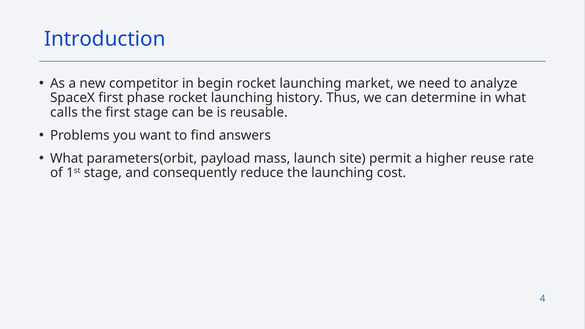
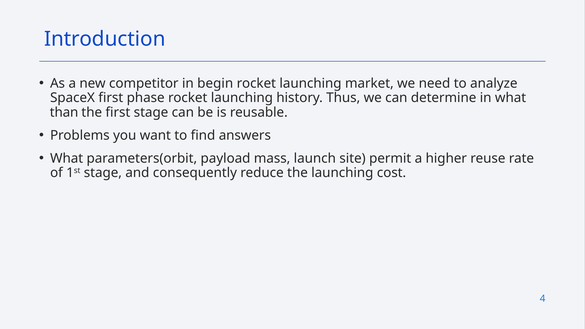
calls: calls -> than (64, 112)
